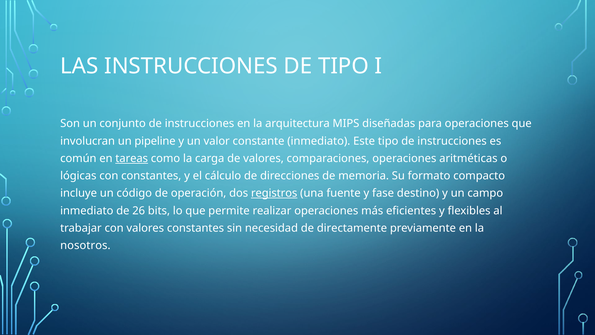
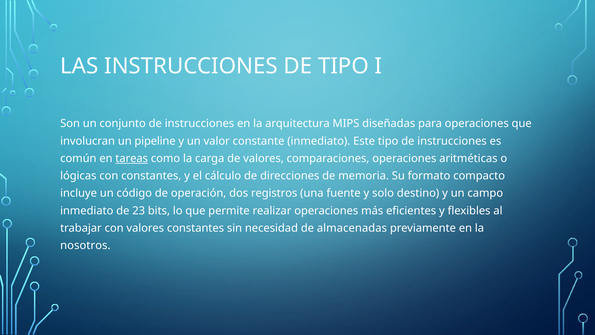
registros underline: present -> none (274, 193)
fase: fase -> solo (383, 193)
26: 26 -> 23 (139, 210)
directamente: directamente -> almacenadas (352, 228)
